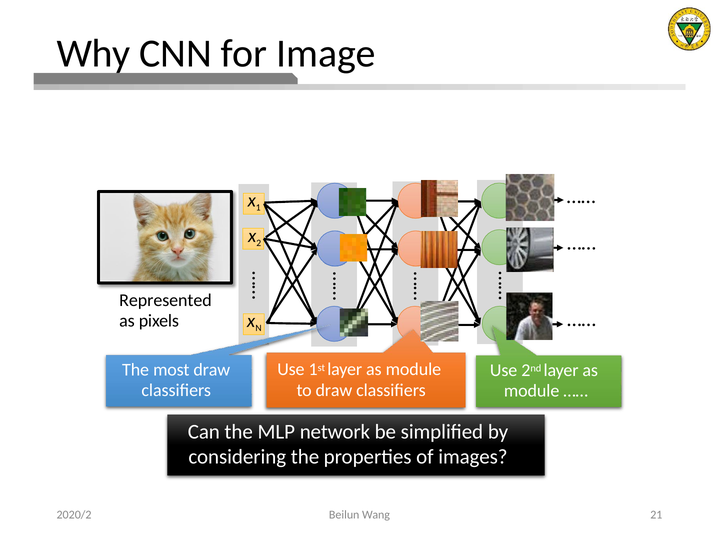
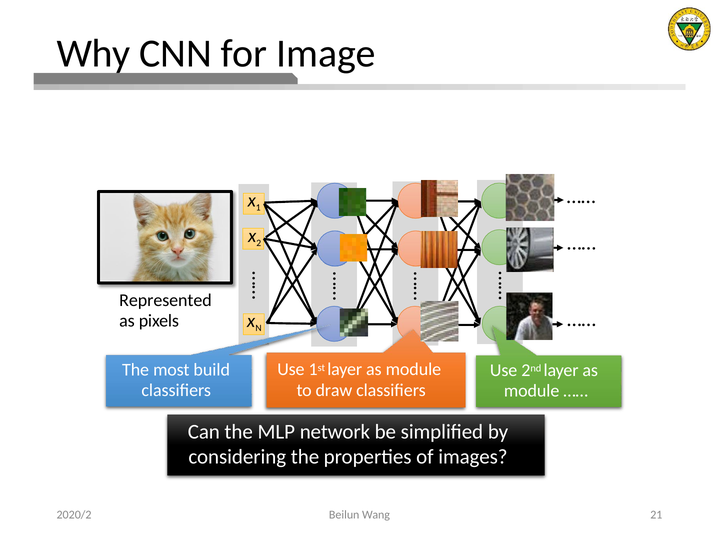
most draw: draw -> build (212, 370)
